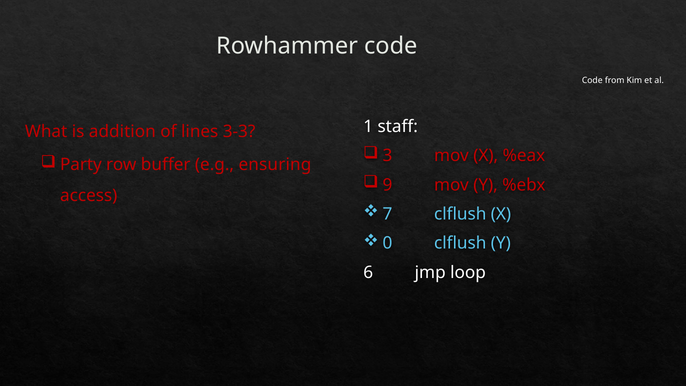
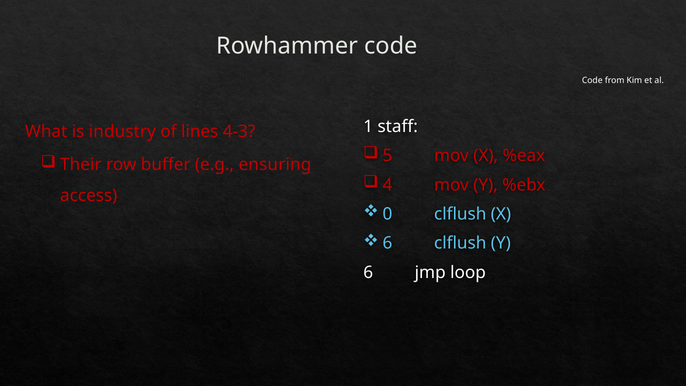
addition: addition -> industry (122, 132)
3-3: 3-3 -> 4-3 (239, 132)
3: 3 -> 5 (387, 156)
Party: Party -> Their (81, 165)
9: 9 -> 4 (387, 185)
7: 7 -> 0 (387, 214)
0: 0 -> 6 (387, 243)
